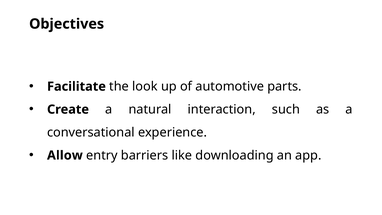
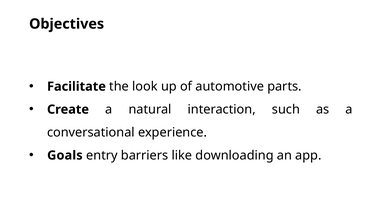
Allow: Allow -> Goals (65, 155)
